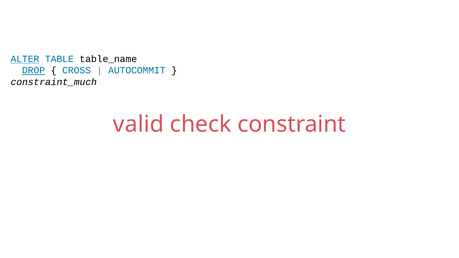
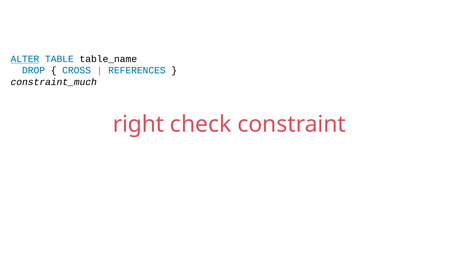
DROP underline: present -> none (34, 71)
AUTOCOMMIT: AUTOCOMMIT -> REFERENCES (137, 71)
valid: valid -> right (139, 124)
